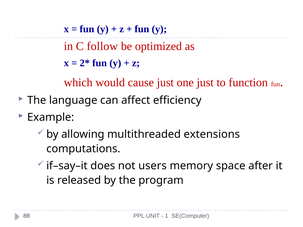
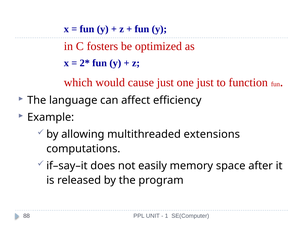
follow: follow -> fosters (102, 46)
users: users -> easily (153, 166)
